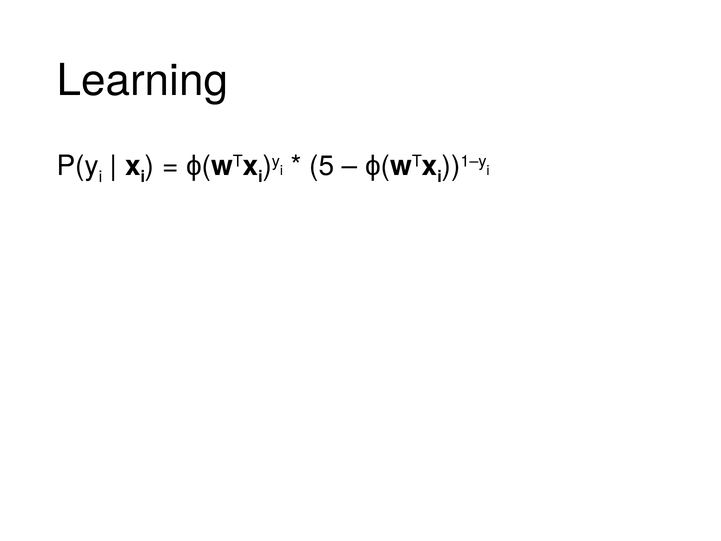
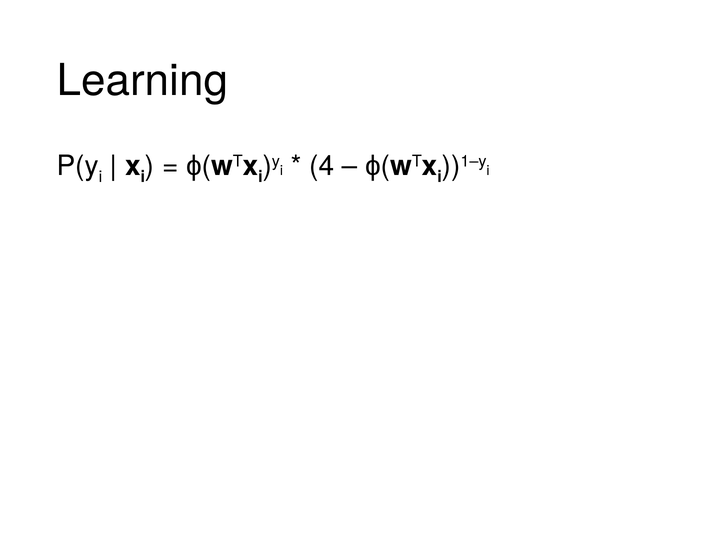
5: 5 -> 4 (322, 166)
